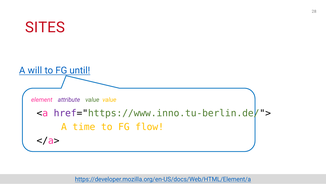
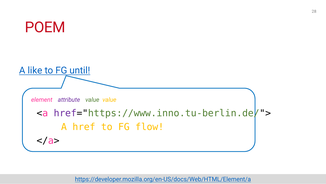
SITES: SITES -> POEM (45, 27)
will: will -> like (35, 70)
time: time -> href (84, 127)
